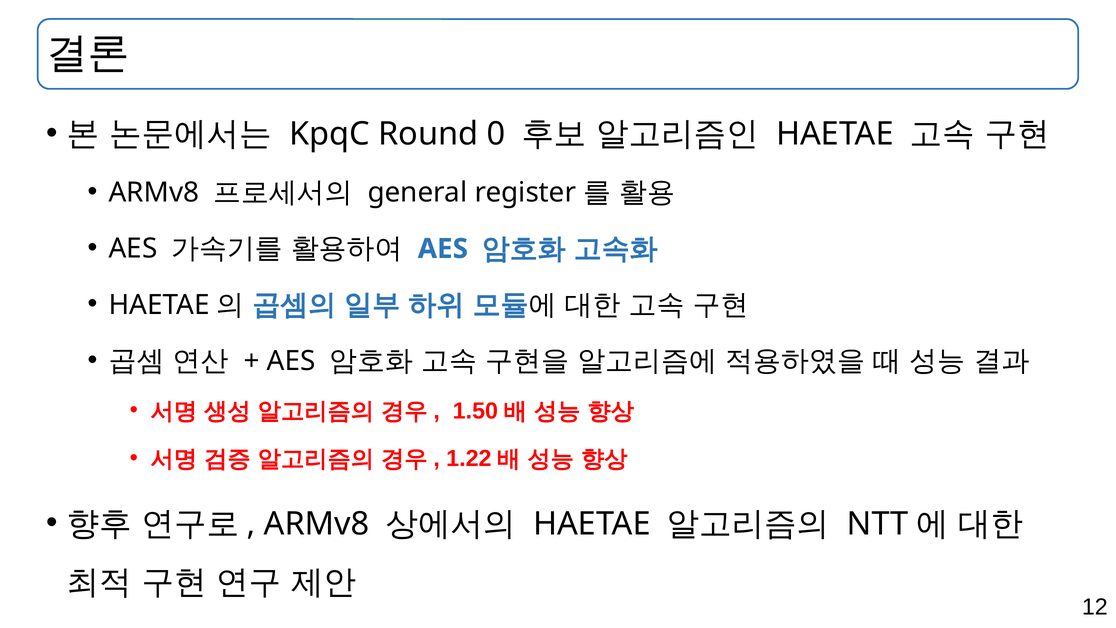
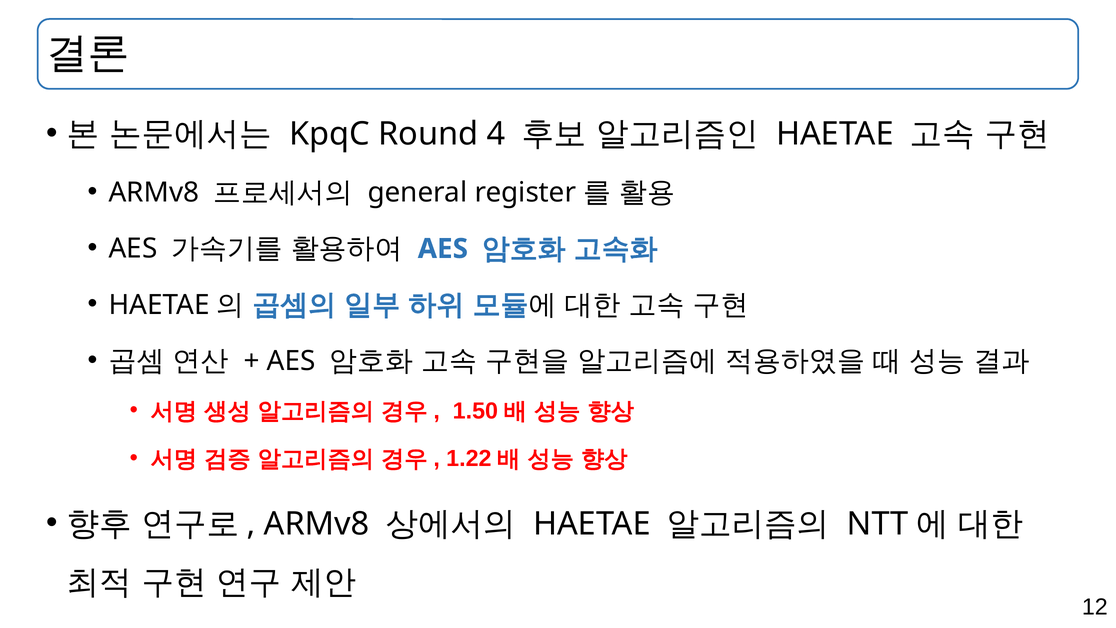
0: 0 -> 4 (496, 134)
